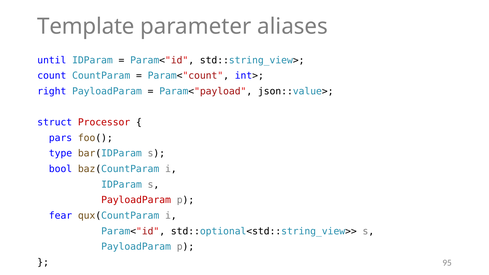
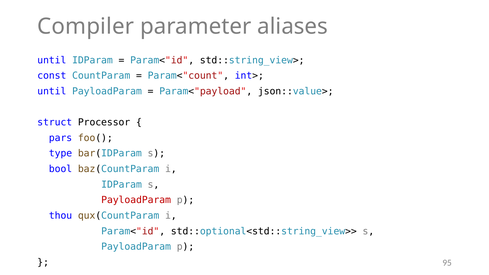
Template: Template -> Compiler (86, 26)
count: count -> const (52, 76)
right: right -> until (52, 91)
Processor colour: red -> black (104, 122)
fear: fear -> thou (61, 216)
